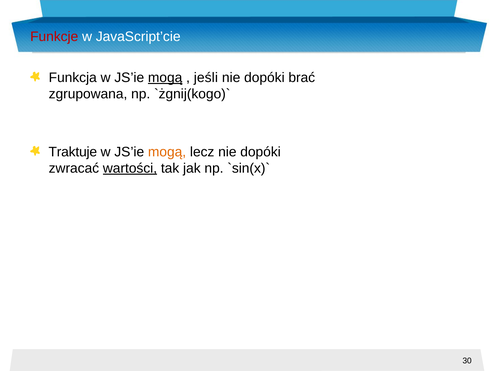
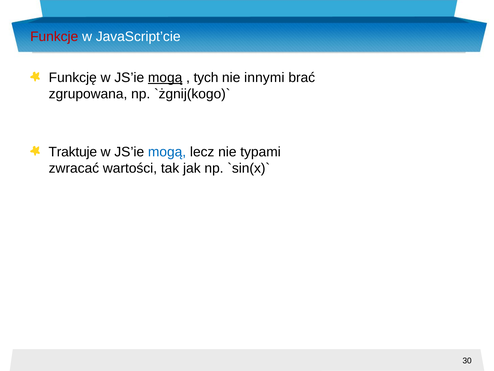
Funkcja: Funkcja -> Funkcję (73, 78)
jeśli: jeśli -> tych (206, 78)
dopóki: dopóki -> innymi (264, 78)
mogą colour: orange -> blue (167, 152)
lecz nie dopóki: dopóki -> typami (261, 152)
wartości underline: present -> none (130, 168)
